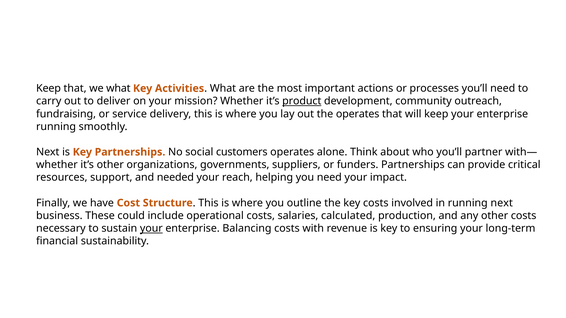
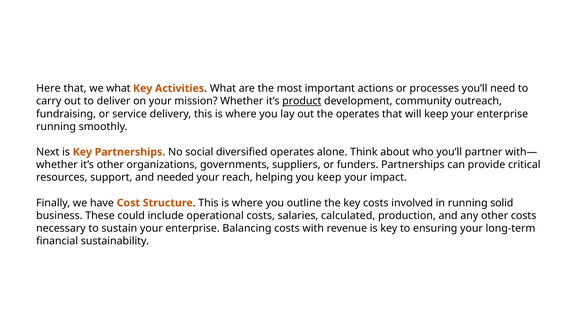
Keep: Keep -> Here (48, 89)
customers: customers -> diversified (242, 152)
you need: need -> keep (329, 178)
running next: next -> solid (502, 203)
your underline: present -> none (151, 229)
